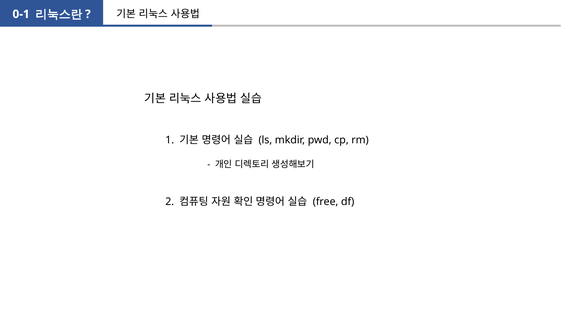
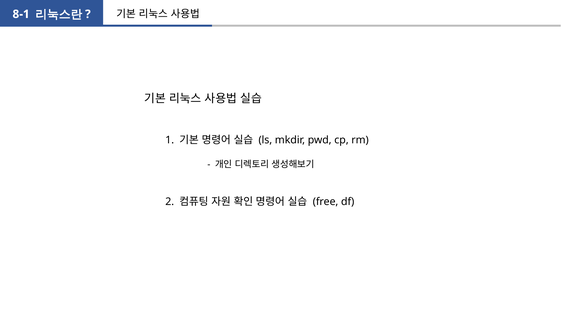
0-1: 0-1 -> 8-1 (21, 14)
